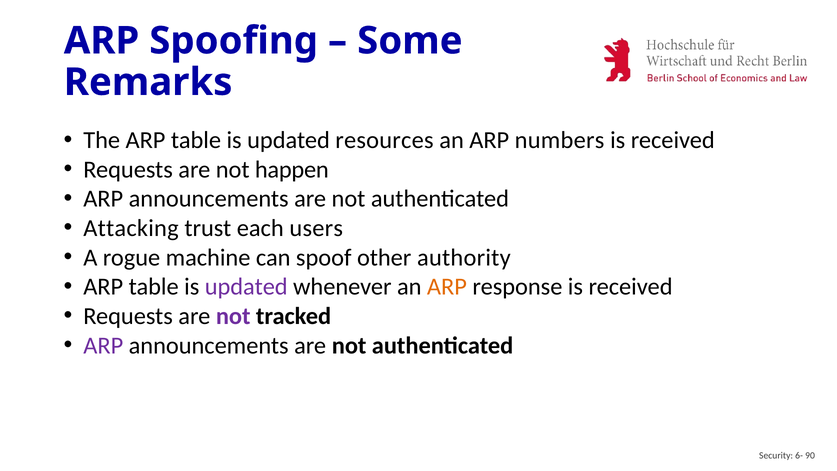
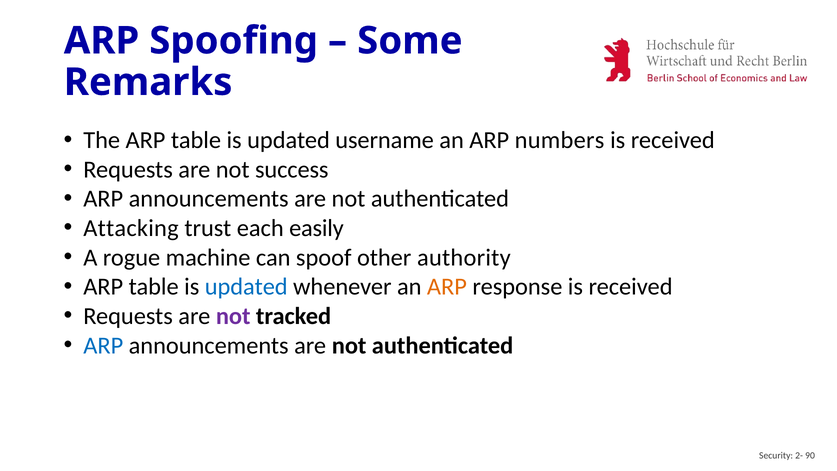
resources: resources -> username (385, 140)
happen: happen -> success (292, 170)
users: users -> easily (316, 228)
updated colour: purple -> blue (246, 287)
ARP colour: purple -> blue (103, 345)
6-: 6- -> 2- (799, 455)
